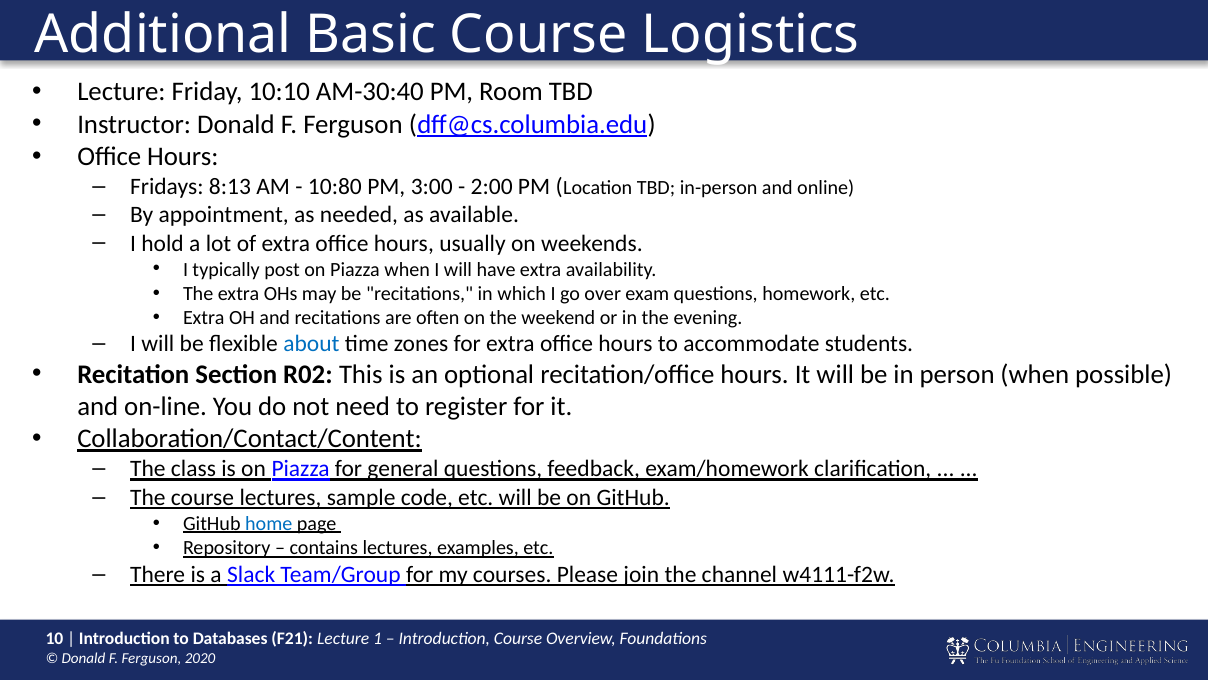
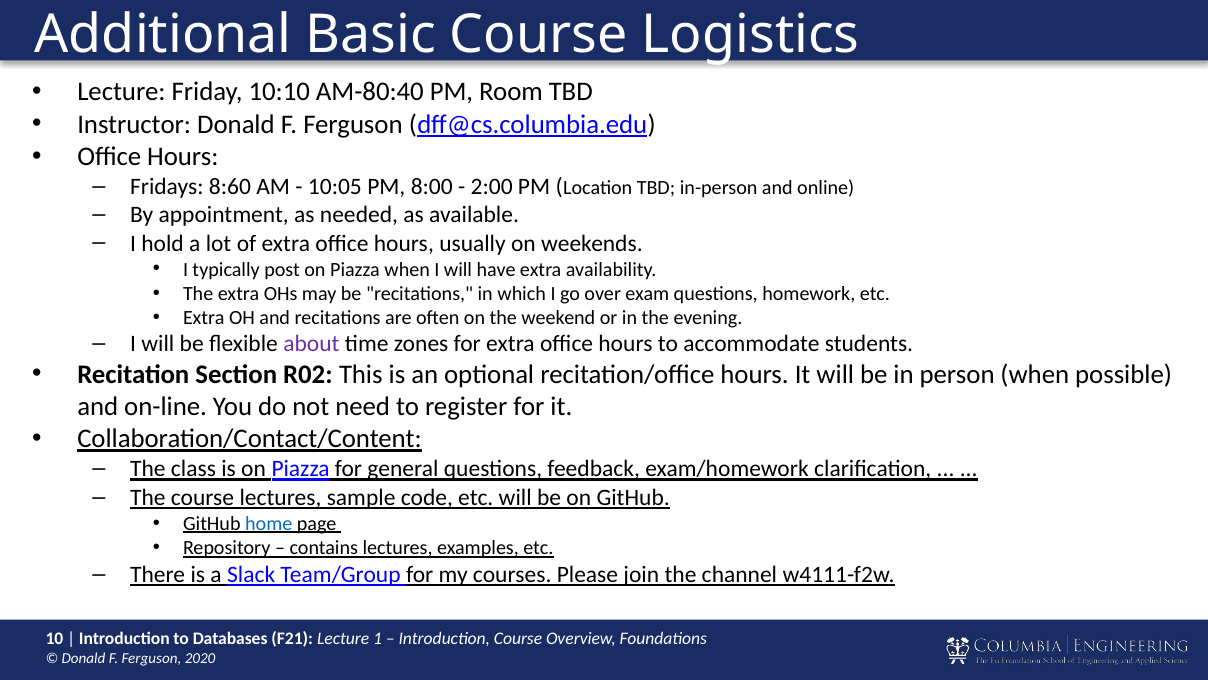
AM-30:40: AM-30:40 -> AM-80:40 (370, 92)
8:13: 8:13 -> 8:60 (230, 187)
10:80: 10:80 -> 10:05 (335, 187)
3:00: 3:00 -> 8:00 (432, 187)
about colour: blue -> purple (311, 344)
